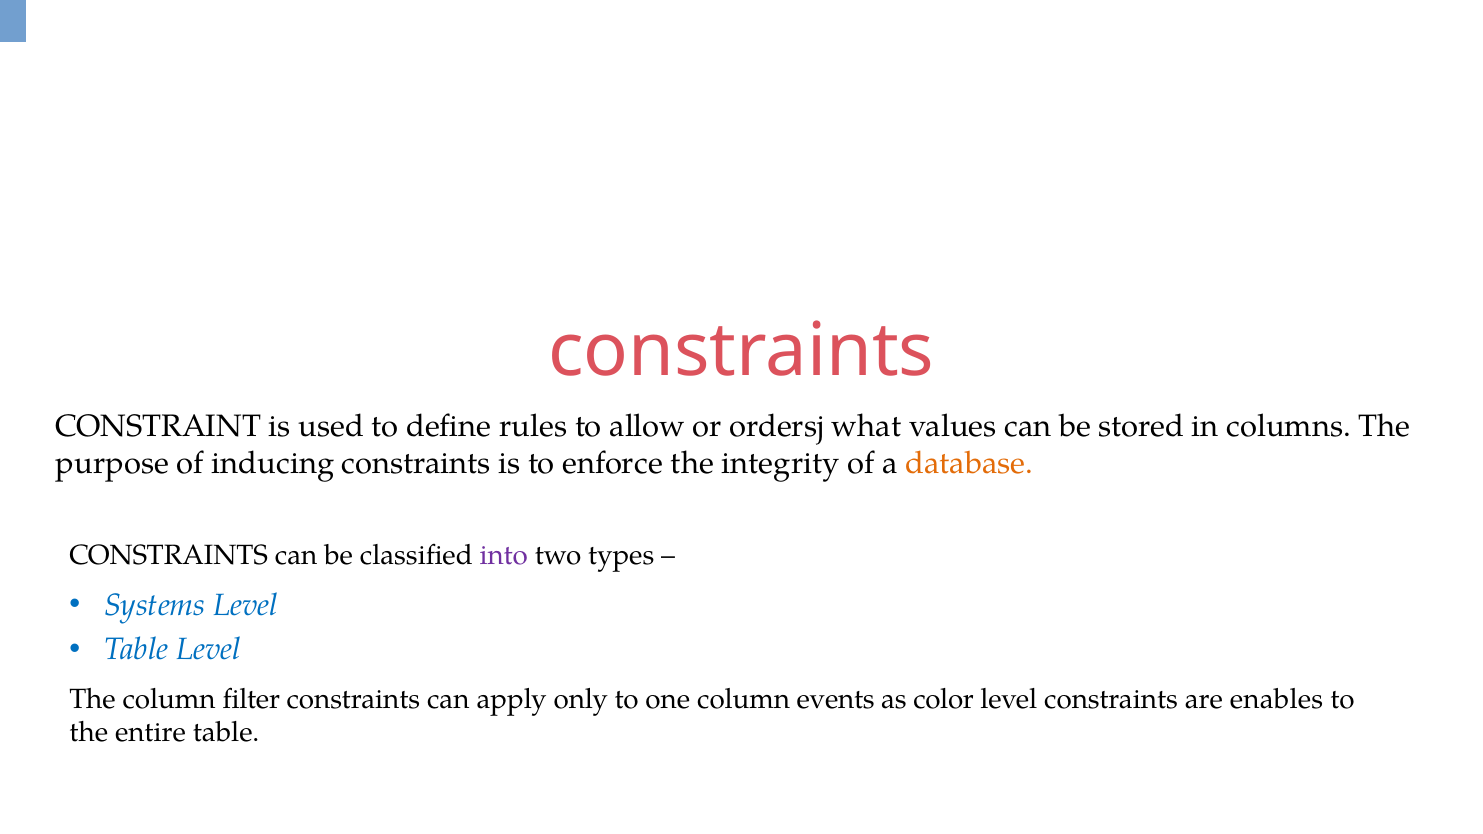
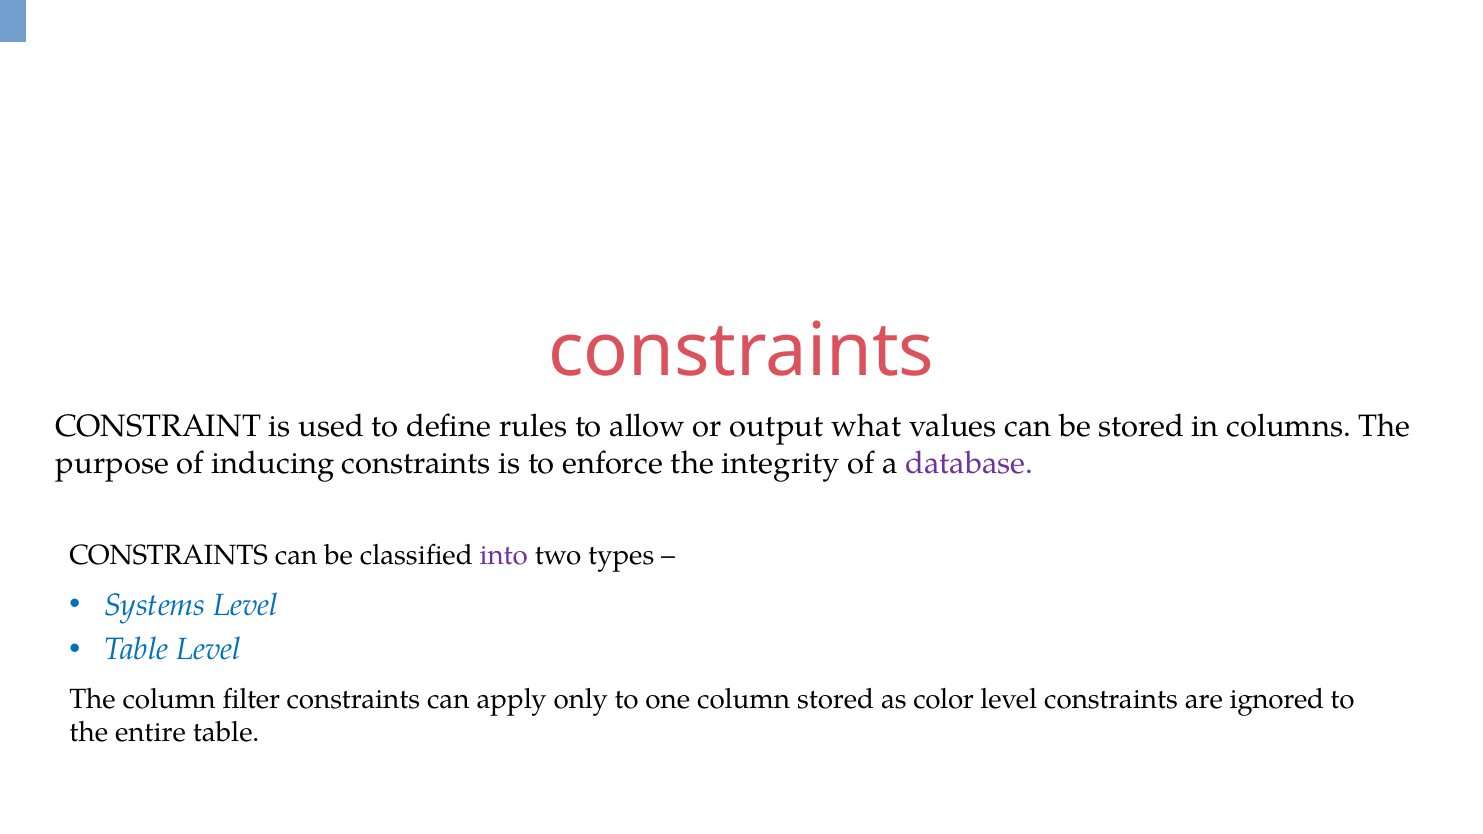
ordersj: ordersj -> output (777, 426)
database colour: orange -> purple (969, 463)
column events: events -> stored (836, 700)
enables: enables -> ignored (1277, 700)
